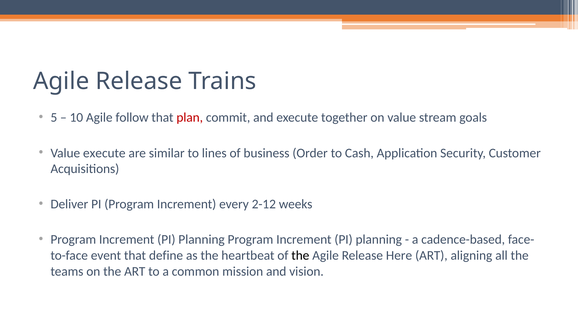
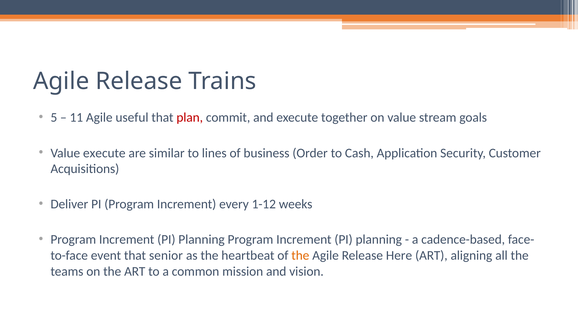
10: 10 -> 11 (76, 118)
follow: follow -> useful (132, 118)
2-12: 2-12 -> 1-12 (264, 204)
define: define -> senior (166, 256)
the colour: black -> orange (300, 256)
